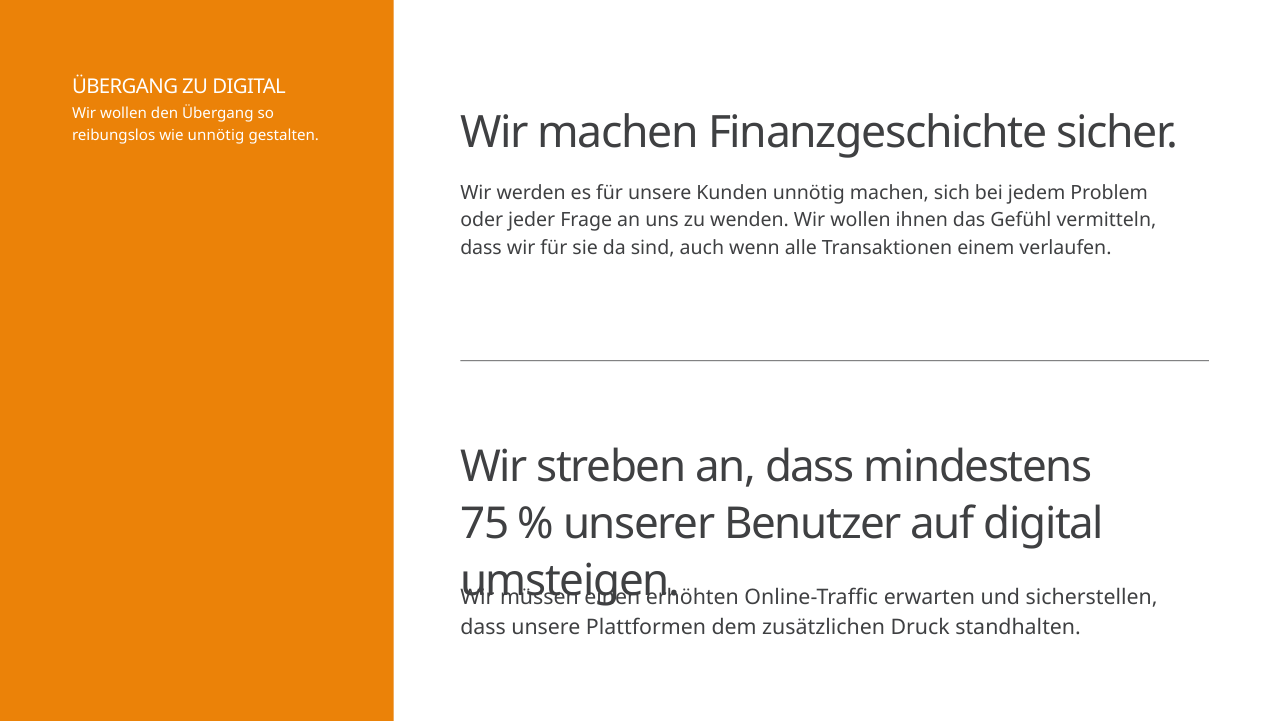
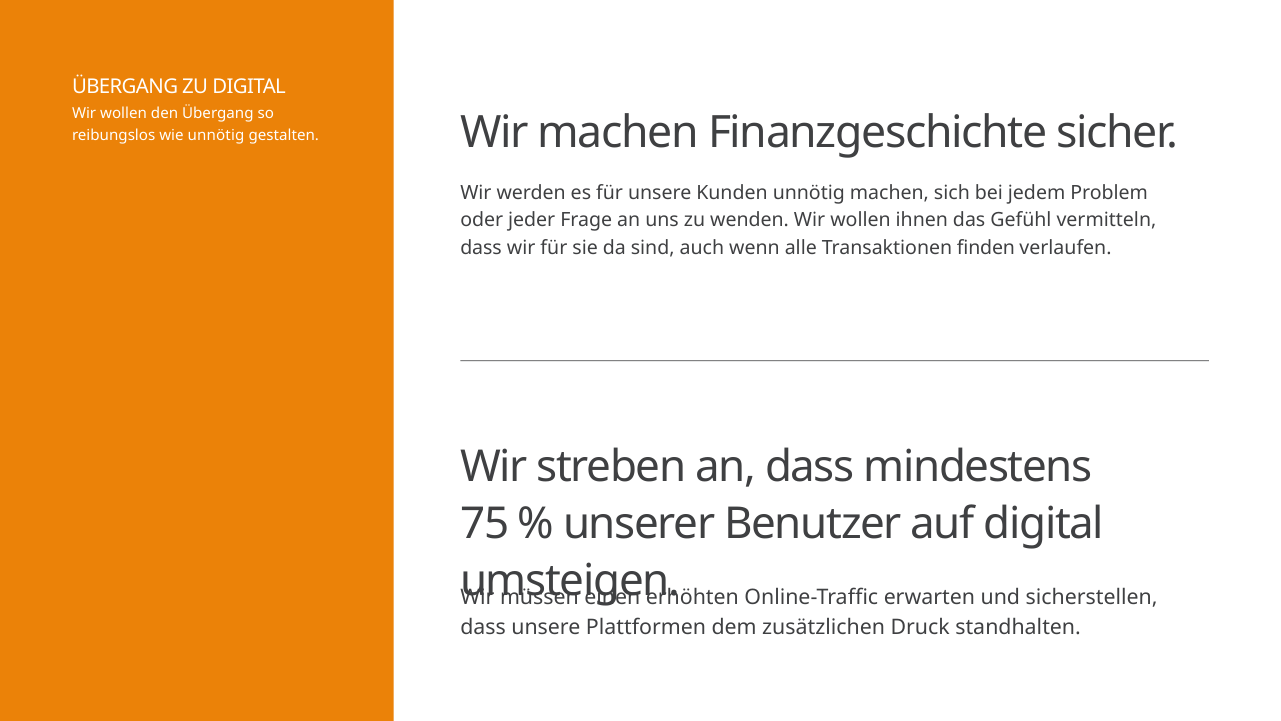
einem: einem -> finden (986, 248)
